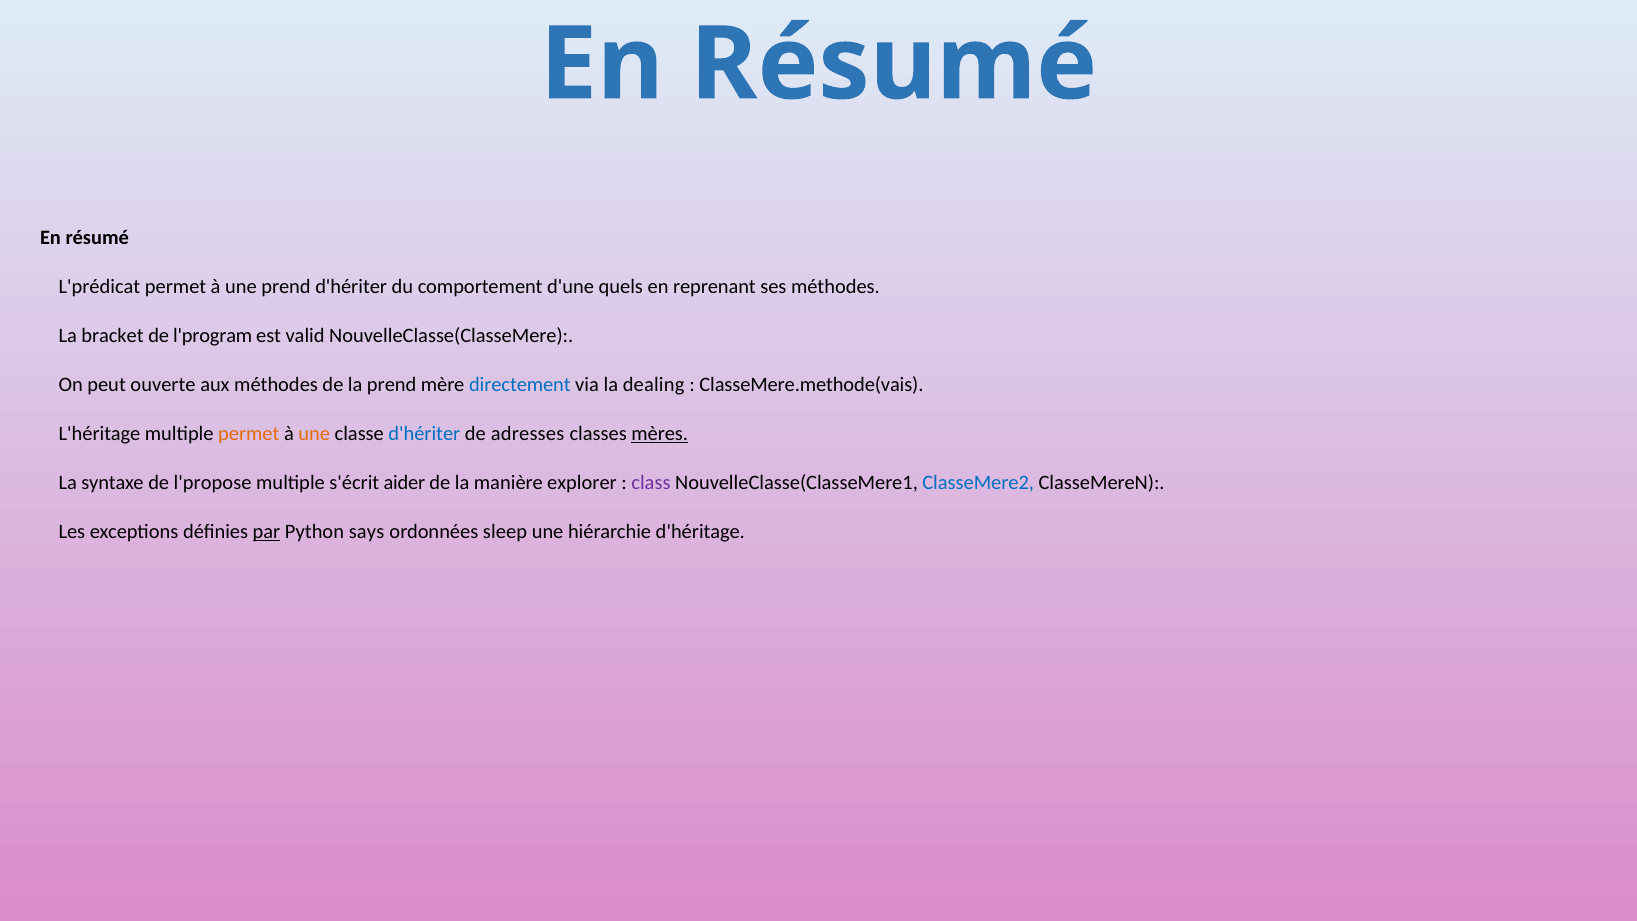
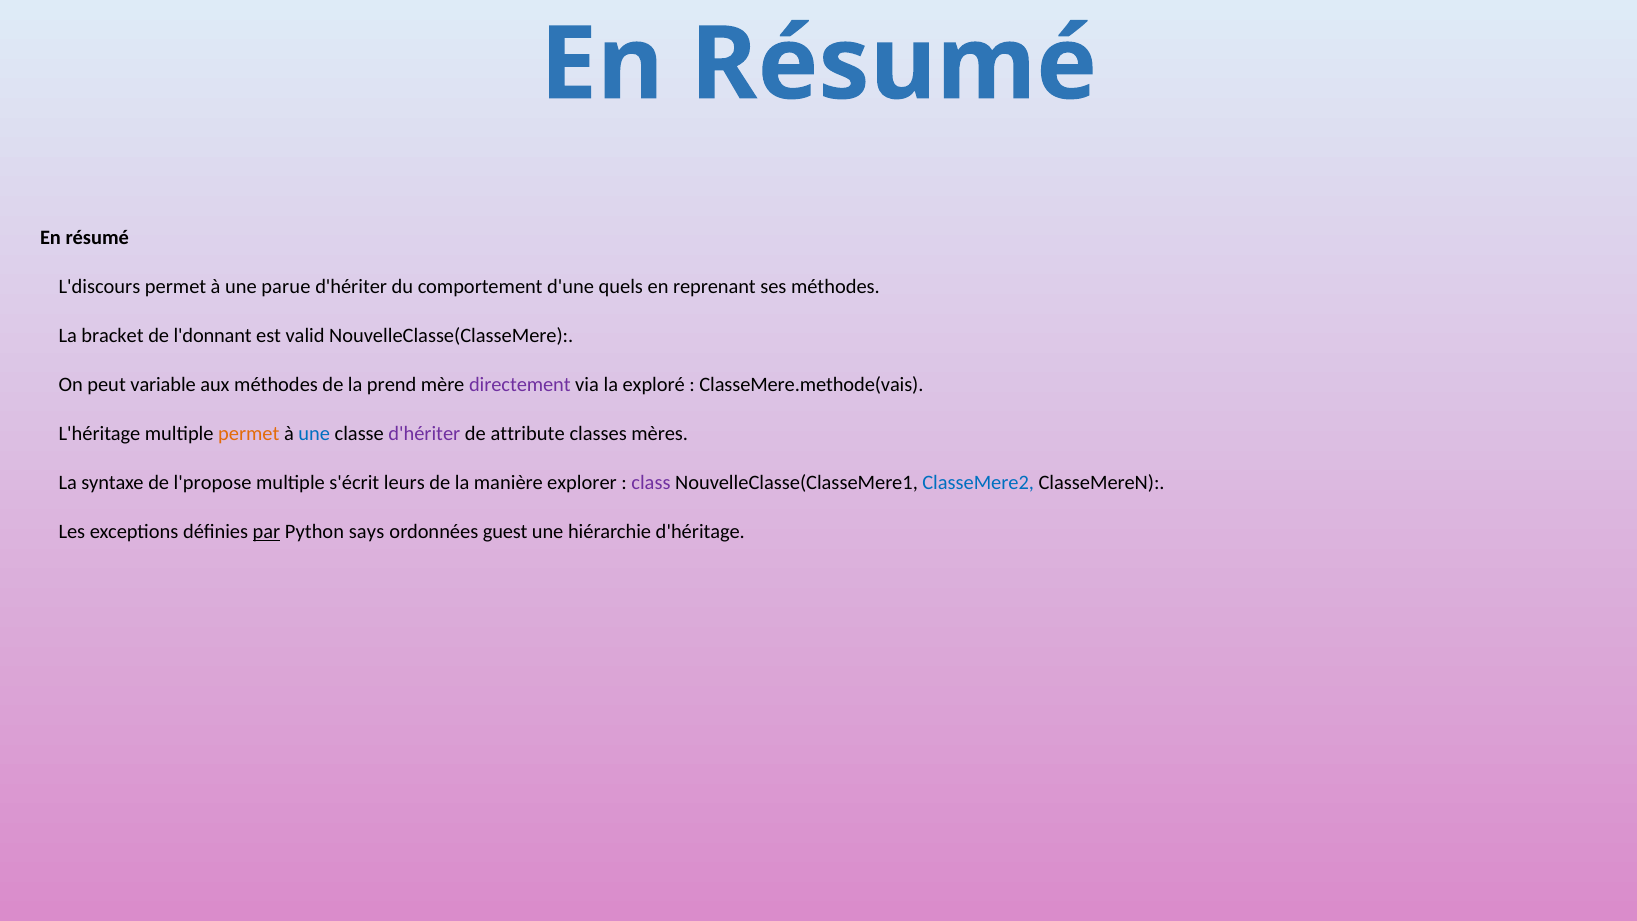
L'prédicat: L'prédicat -> L'discours (99, 286)
une prend: prend -> parue (286, 286)
l'program: l'program -> l'donnant (213, 335)
ouverte: ouverte -> variable (163, 385)
directement colour: blue -> purple (520, 385)
dealing: dealing -> exploré (654, 385)
une colour: orange -> blue (314, 434)
d'hériter colour: blue -> purple (424, 434)
adresses: adresses -> attribute (528, 434)
mères underline: present -> none (660, 434)
aider: aider -> leurs (404, 483)
sleep: sleep -> guest (505, 532)
